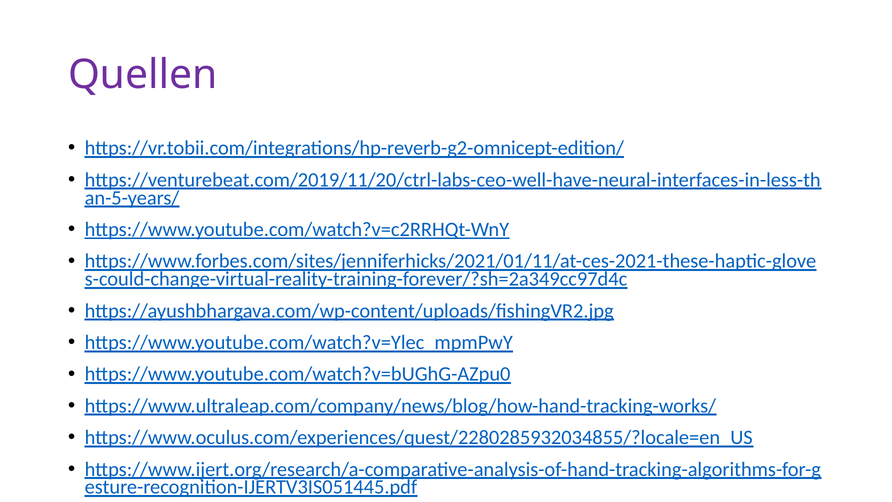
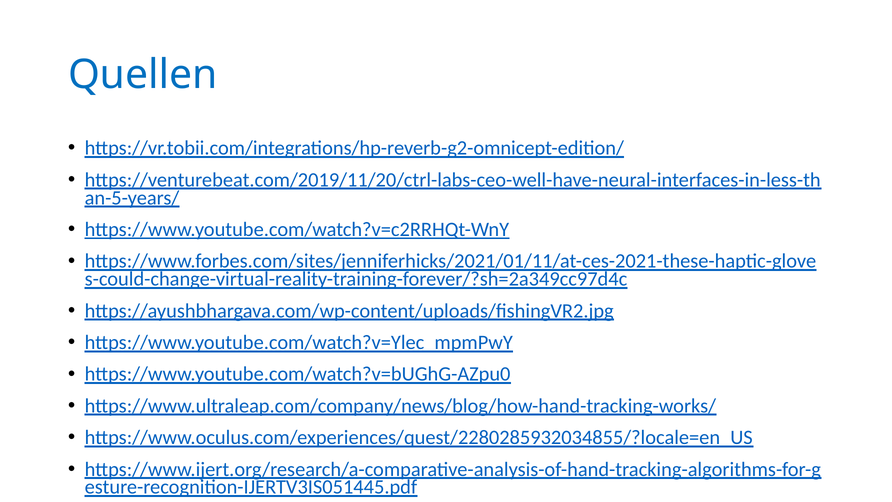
Quellen colour: purple -> blue (143, 75)
